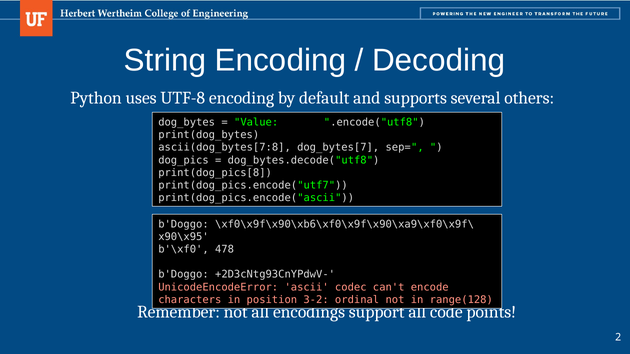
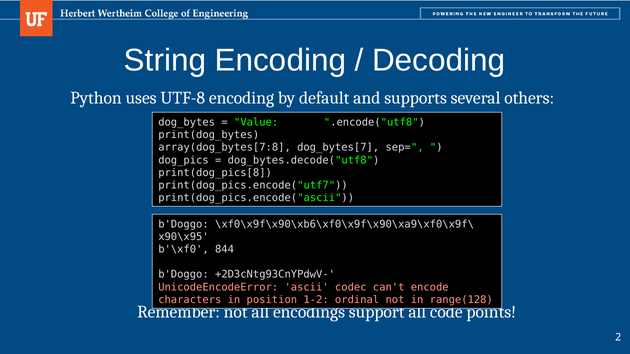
ascii(dog_bytes[7:8: ascii(dog_bytes[7:8 -> array(dog_bytes[7:8 (225, 148)
478: 478 -> 844 (224, 250)
3-2: 3-2 -> 1-2 (316, 300)
